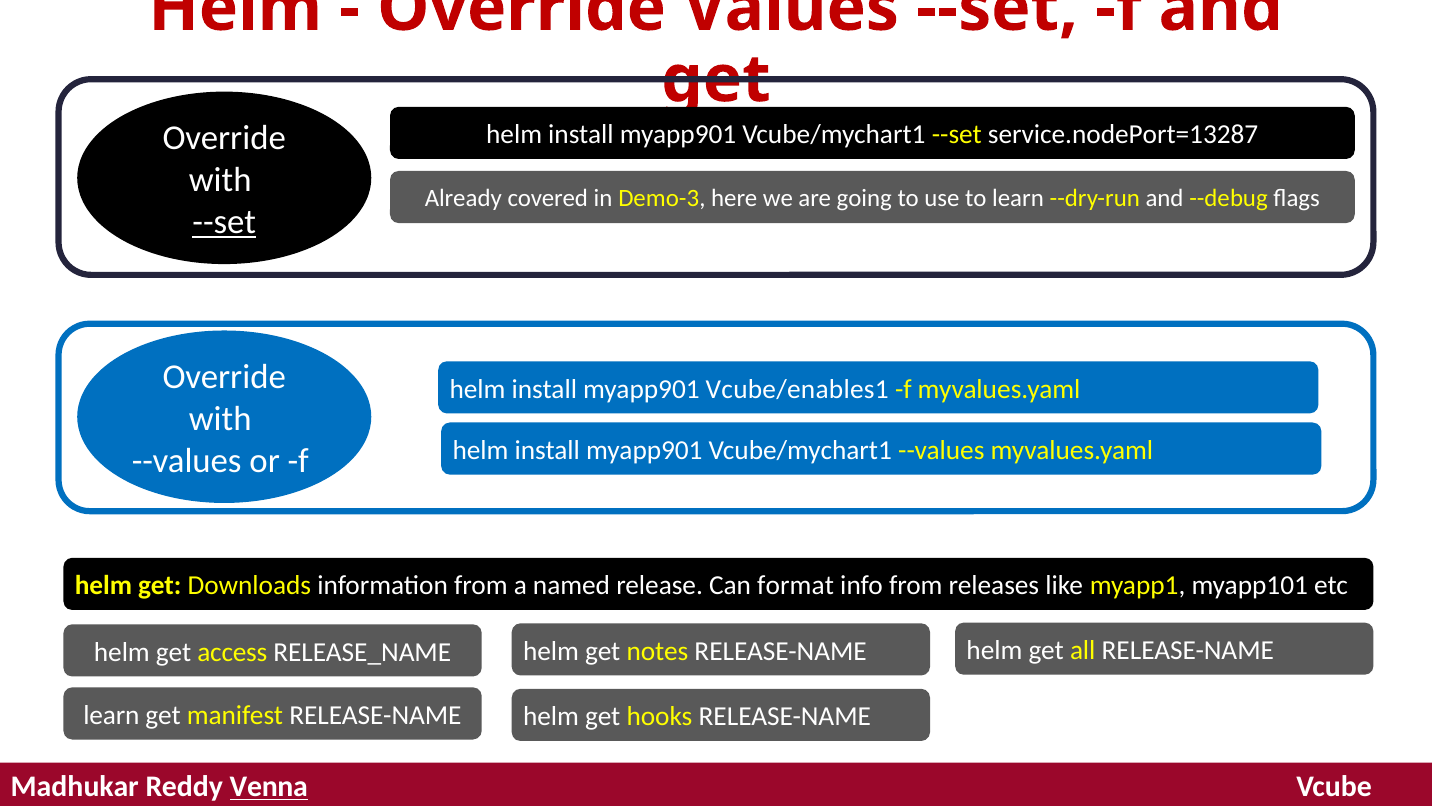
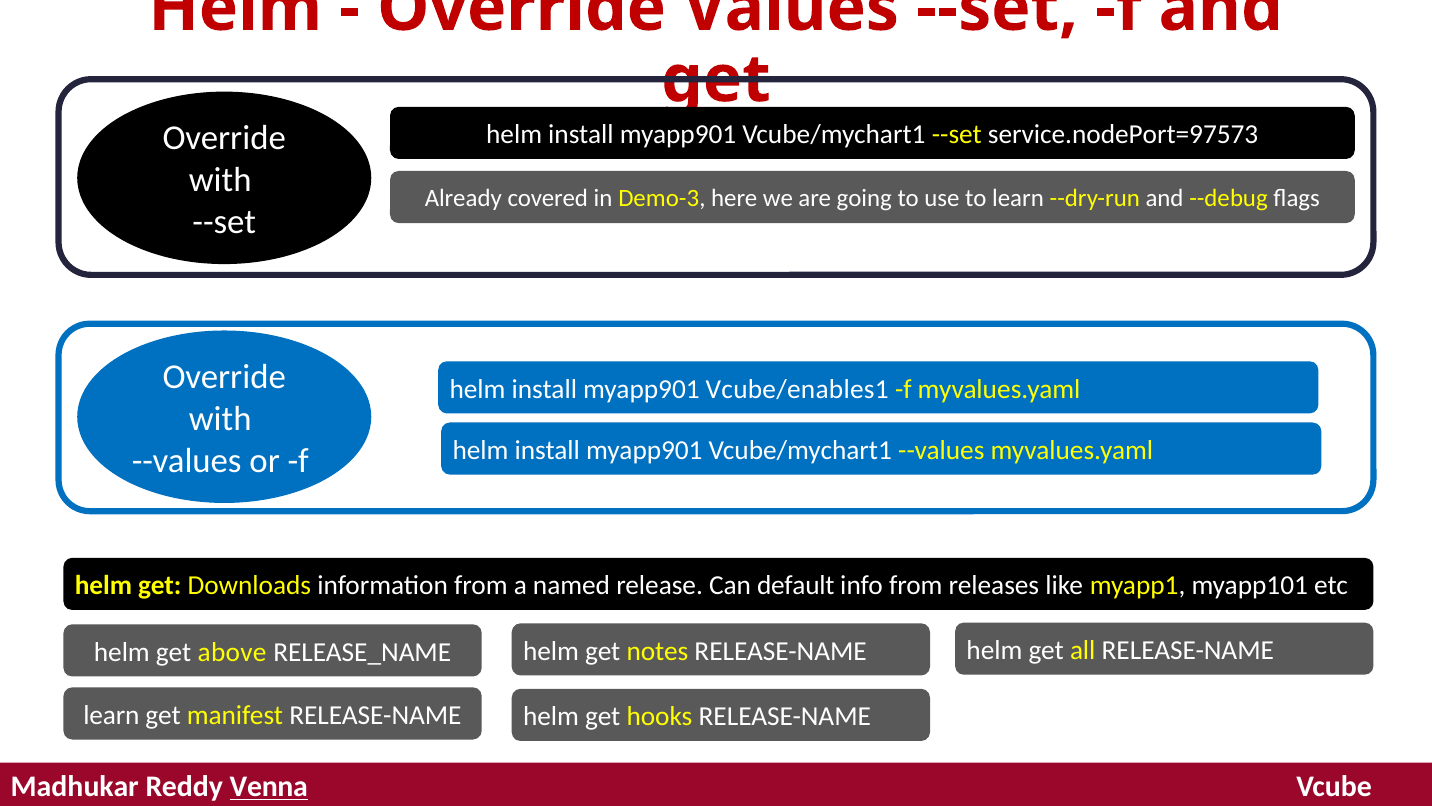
service.nodePort=13287: service.nodePort=13287 -> service.nodePort=97573 (1123, 135)
--set underline: present -> none (224, 222)
format: format -> default (796, 585)
access: access -> above (232, 652)
